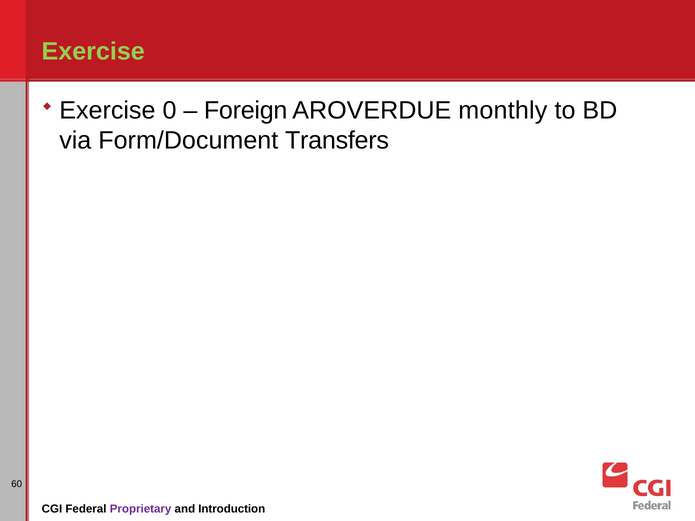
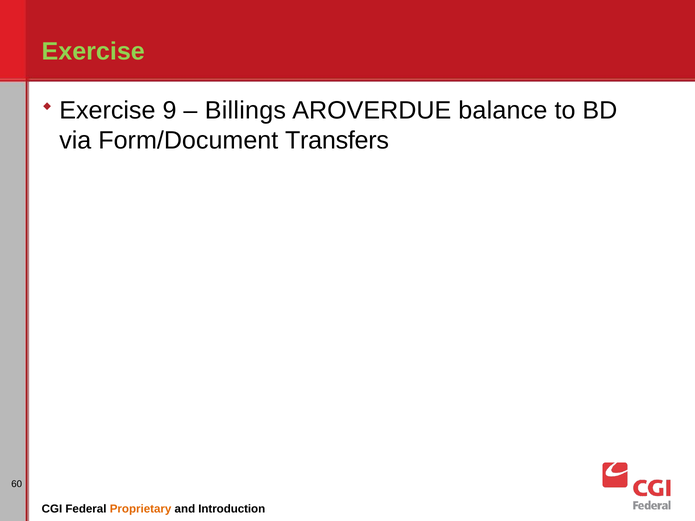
0: 0 -> 9 (169, 111)
Foreign: Foreign -> Billings (245, 111)
monthly: monthly -> balance (503, 111)
Proprietary colour: purple -> orange (141, 509)
